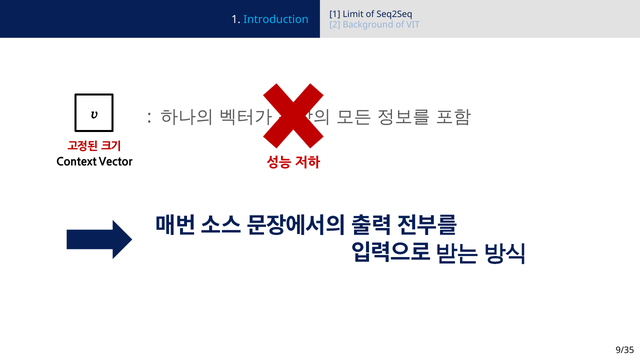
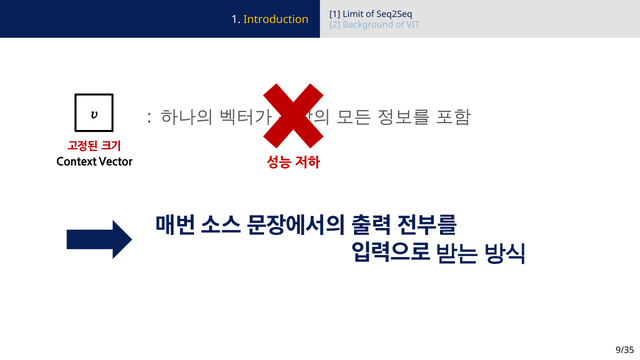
Introduction colour: light blue -> yellow (276, 20)
